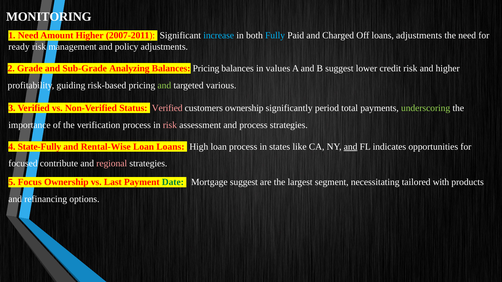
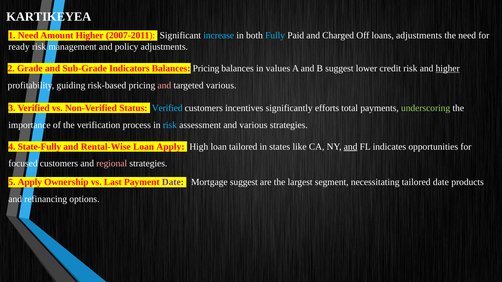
MONITORING: MONITORING -> KARTIKEYEA (49, 17)
Analyzing: Analyzing -> Indicators (129, 69)
higher underline: none -> present (448, 69)
and colour: light green -> pink (164, 85)
Verified colour: pink -> light blue (167, 108)
customers ownership: ownership -> incentives (244, 108)
period: period -> efforts (327, 108)
risk colour: pink -> light blue (170, 125)
and process: process -> various (253, 125)
Loan Loans: Loans -> Apply (170, 147)
loan process: process -> tailored (243, 147)
focused contribute: contribute -> customers (59, 164)
5 Focus: Focus -> Apply (30, 182)
Date colour: green -> purple (173, 182)
tailored with: with -> date (441, 182)
